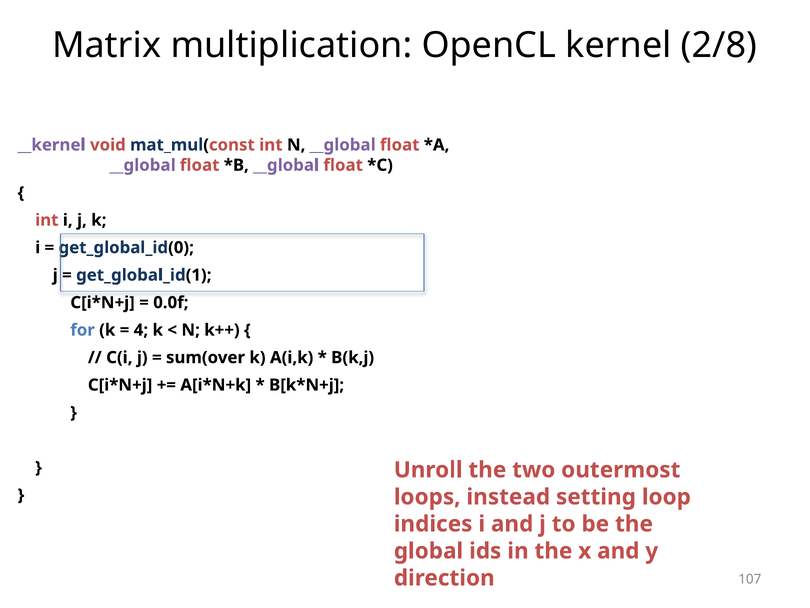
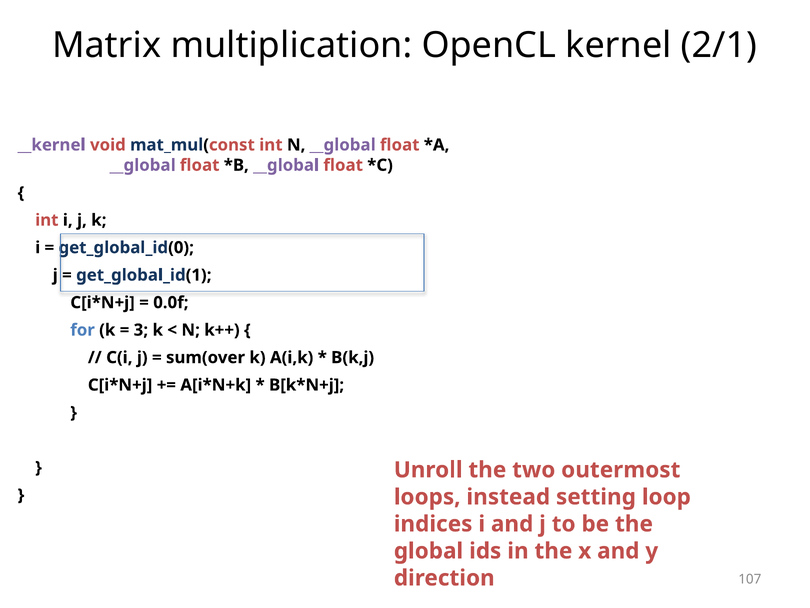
2/8: 2/8 -> 2/1 (719, 45)
4: 4 -> 3 (141, 330)
